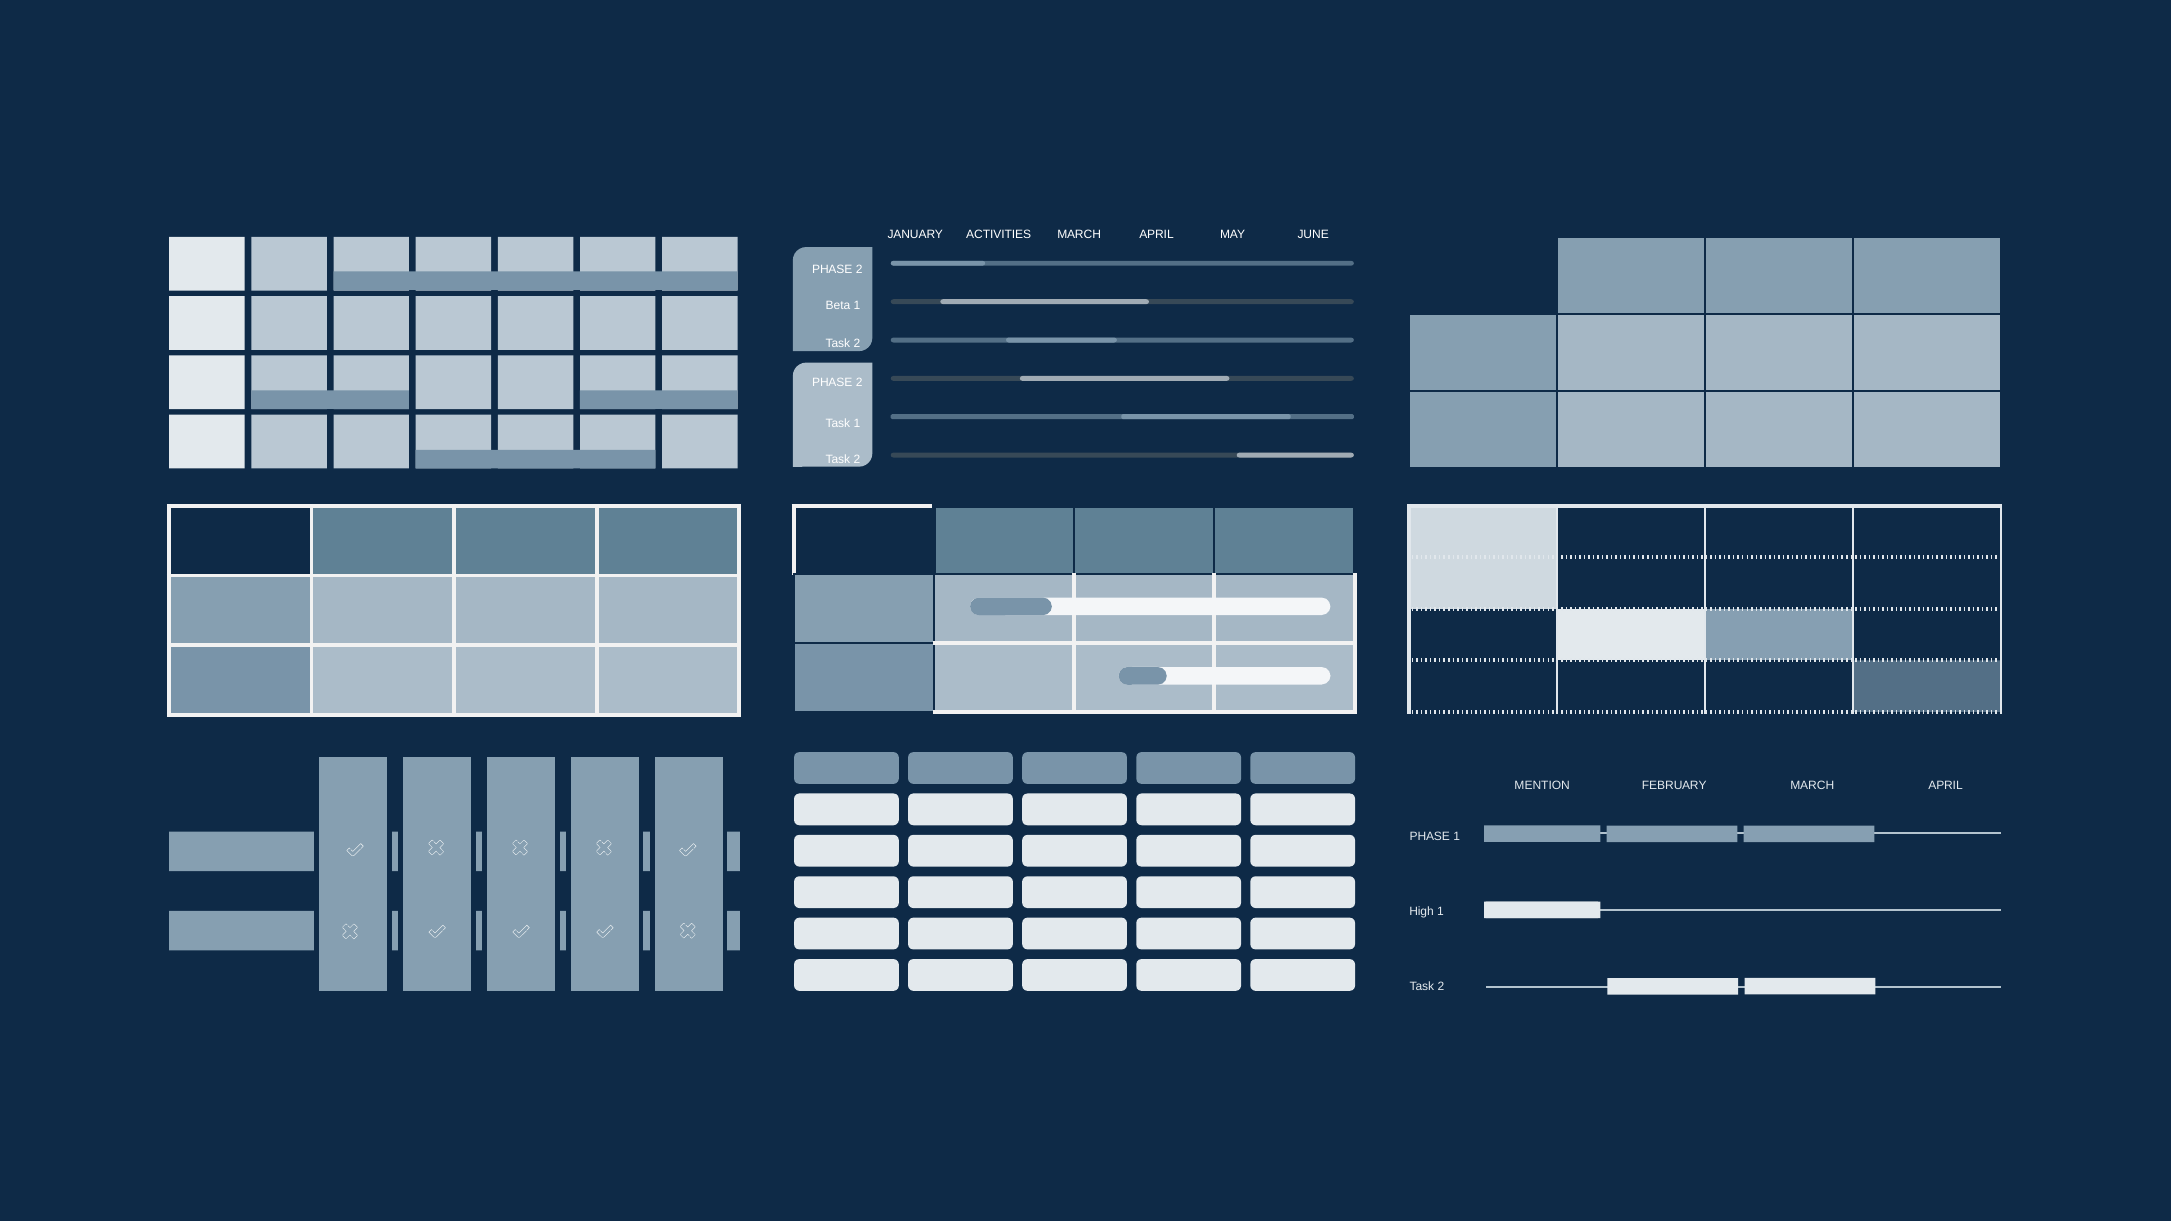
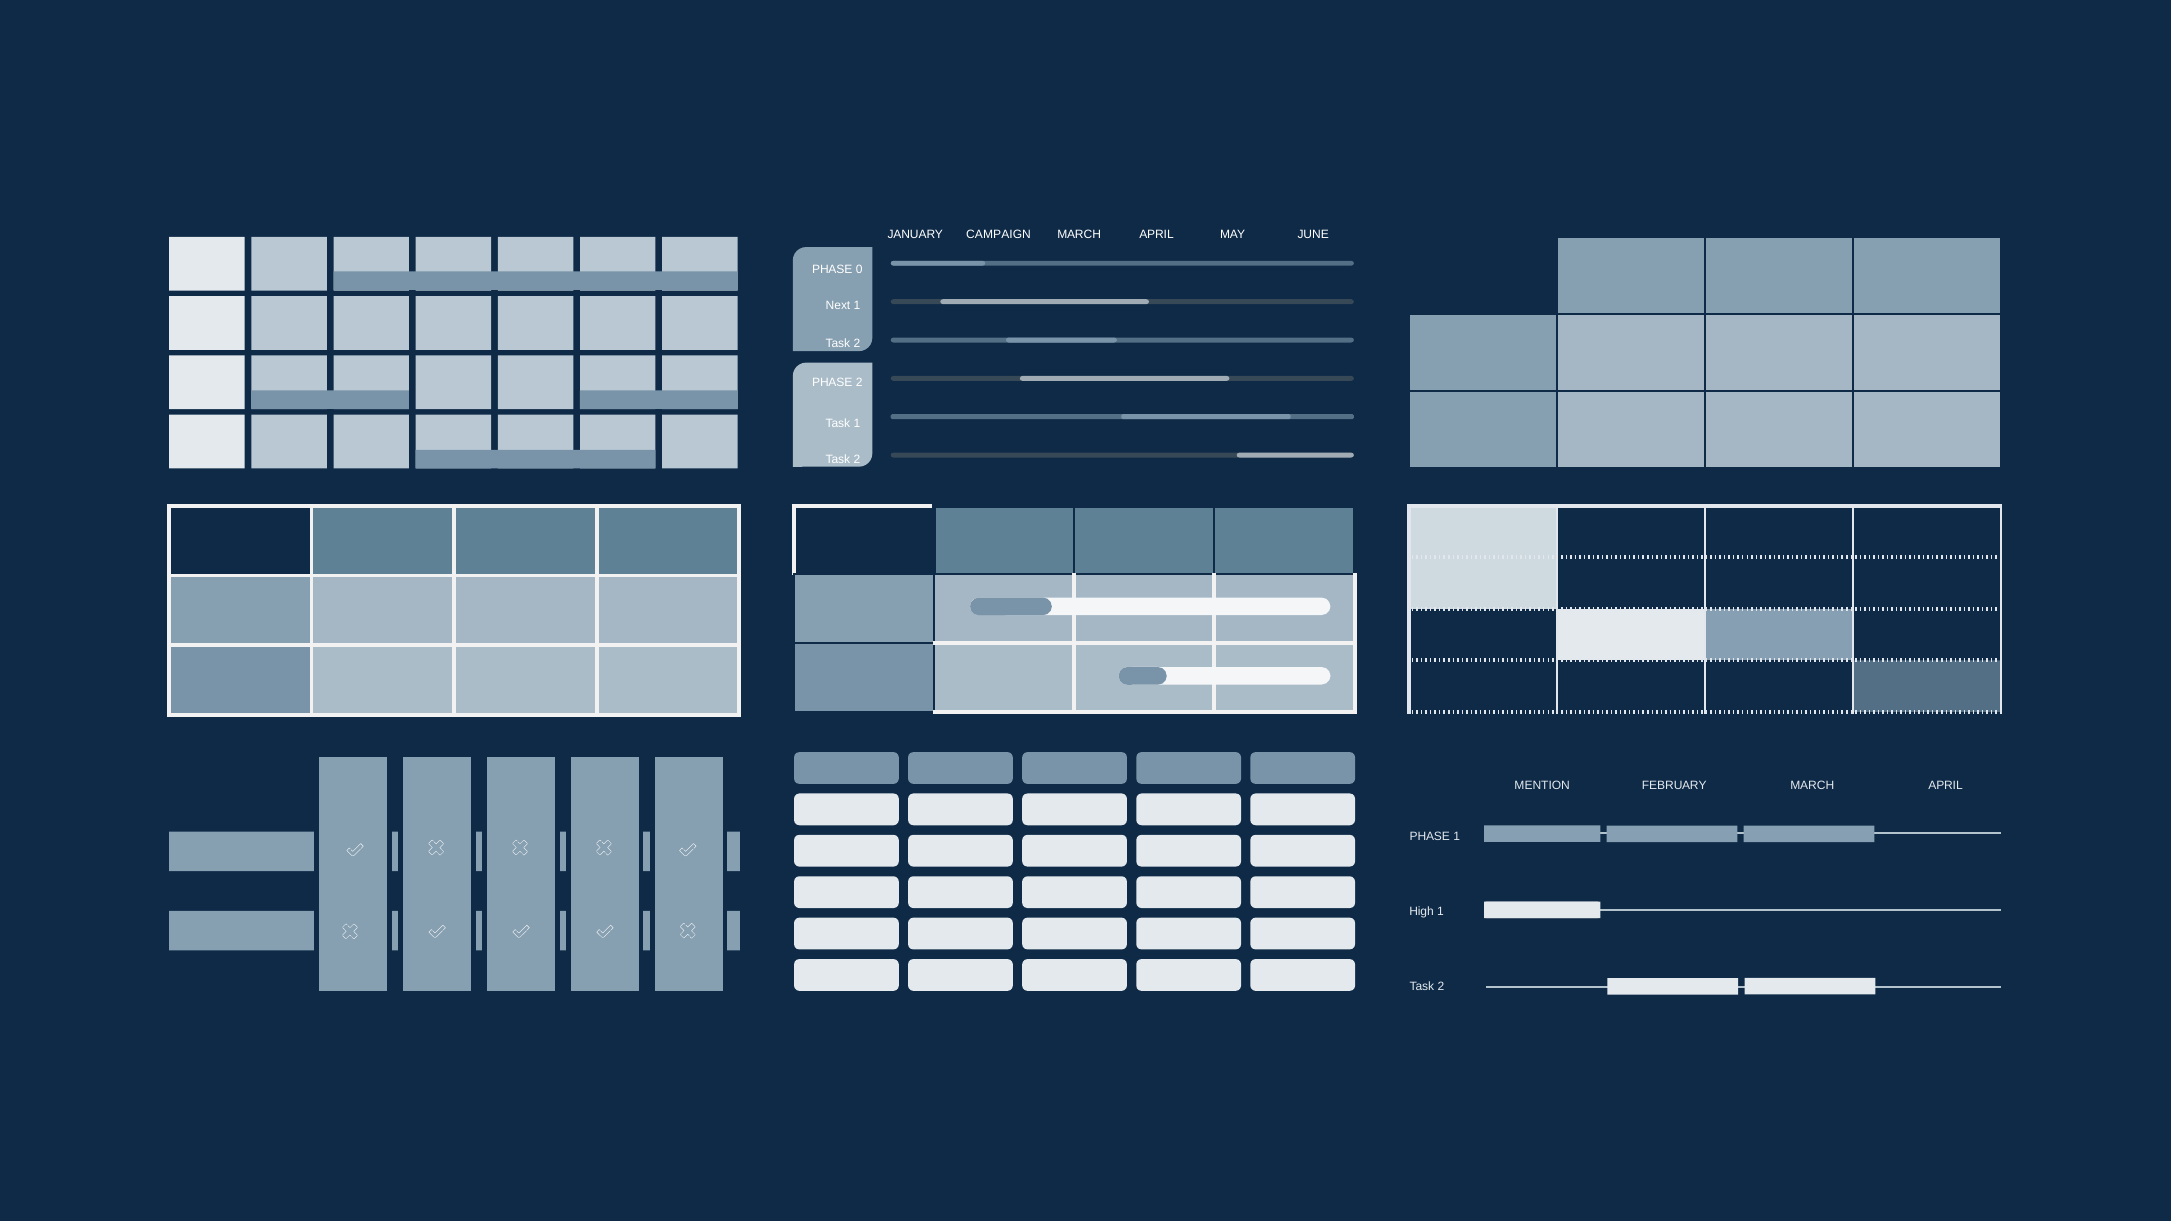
ACTIVITIES: ACTIVITIES -> CAMPAIGN (999, 234)
2: 2 -> 0 (859, 269)
Beta: Beta -> Next (838, 306)
